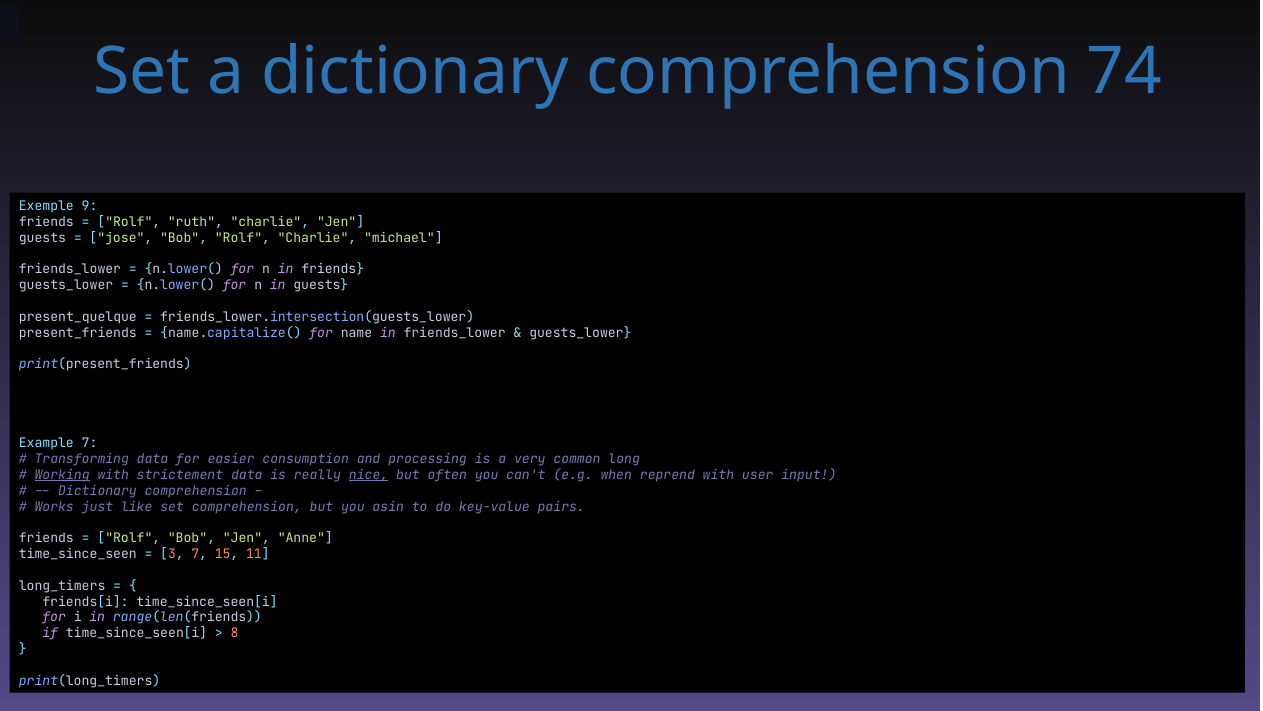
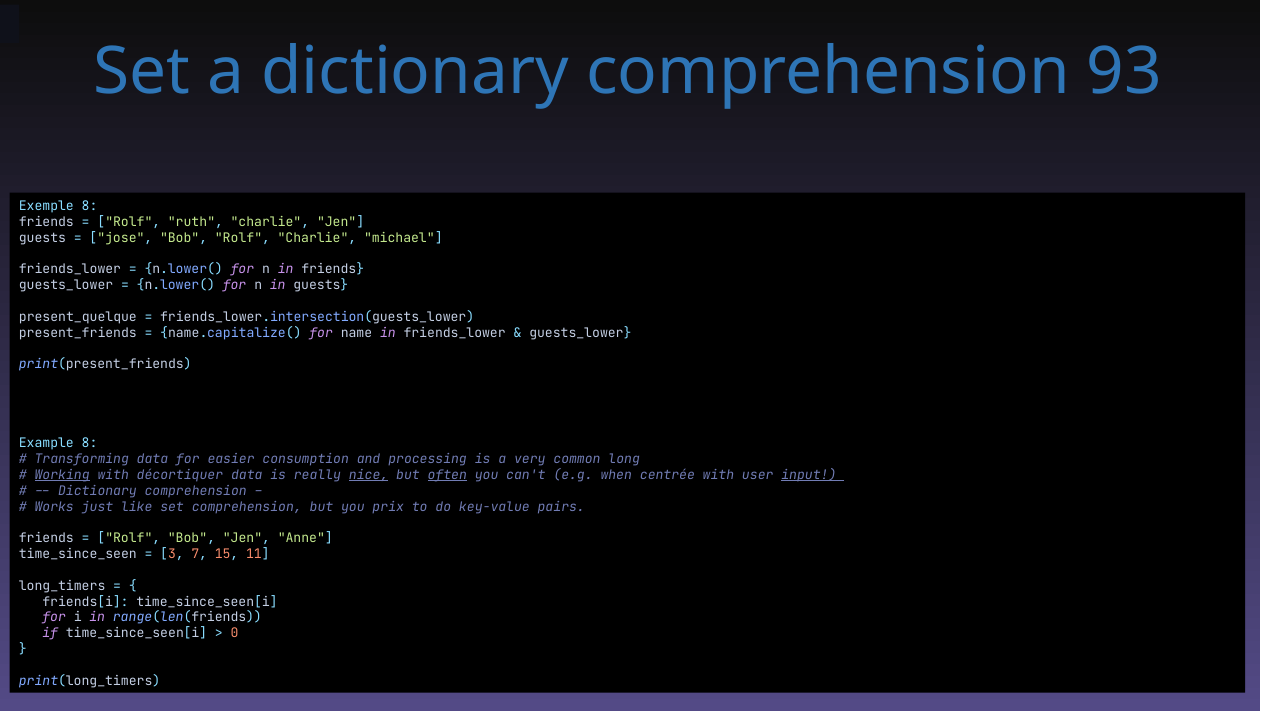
74: 74 -> 93 (1125, 71)
Exemple 9: 9 -> 8 (90, 206)
Example 7: 7 -> 8 (90, 443)
strictement: strictement -> décortiquer (180, 475)
often underline: none -> present (447, 475)
reprend: reprend -> centrée (667, 475)
input underline: none -> present (813, 475)
asin: asin -> prix (388, 506)
8: 8 -> 0 (235, 633)
